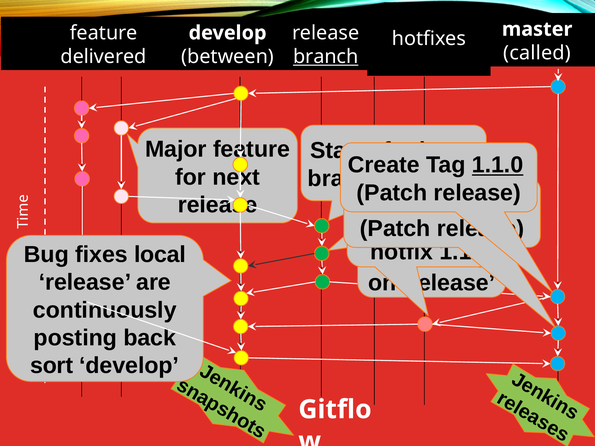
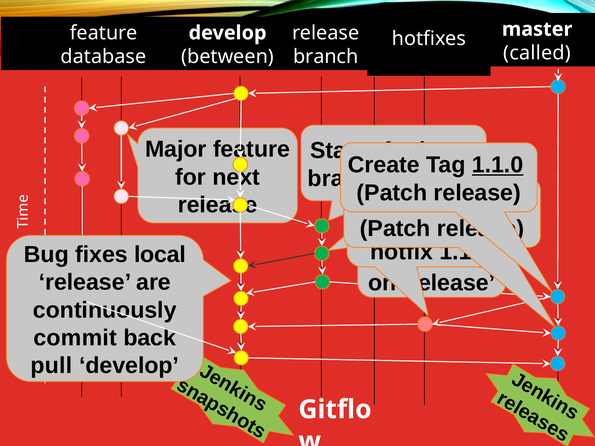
delivered: delivered -> database (103, 57)
branch underline: present -> none (326, 57)
posting: posting -> commit (75, 338)
sort: sort -> pull (51, 366)
